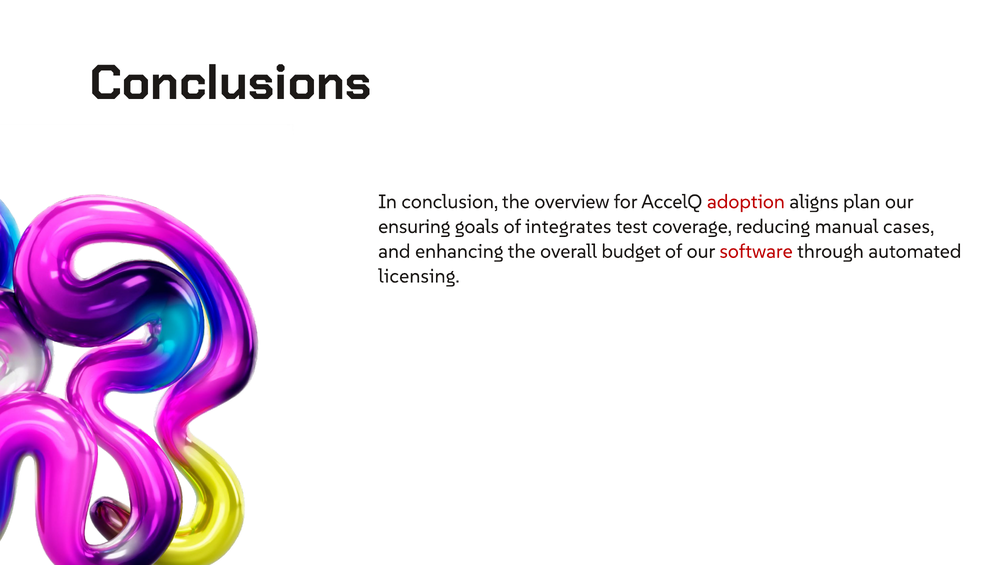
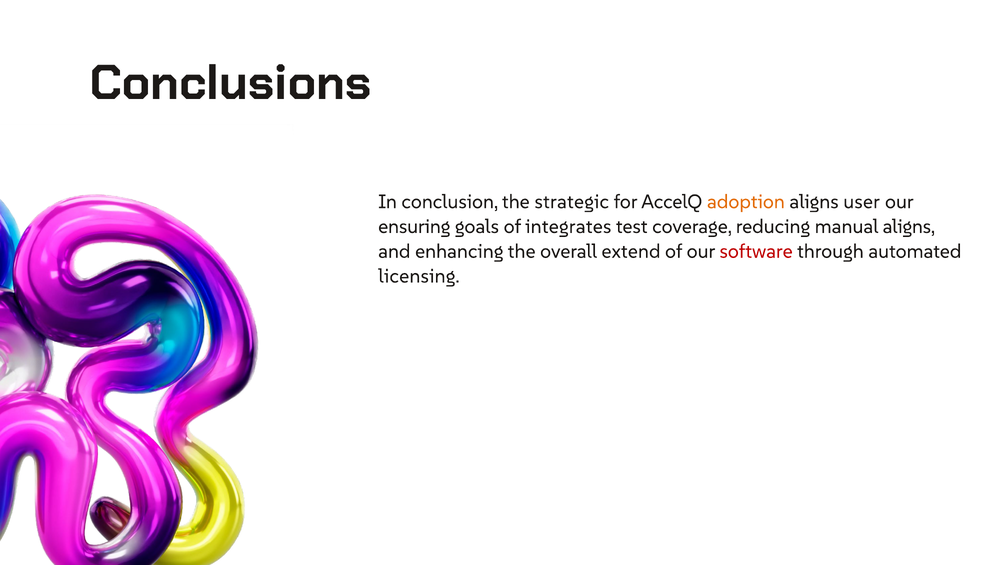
overview: overview -> strategic (572, 202)
adoption colour: red -> orange (746, 202)
plan: plan -> user (862, 202)
manual cases: cases -> aligns (909, 226)
budget: budget -> extend (631, 251)
